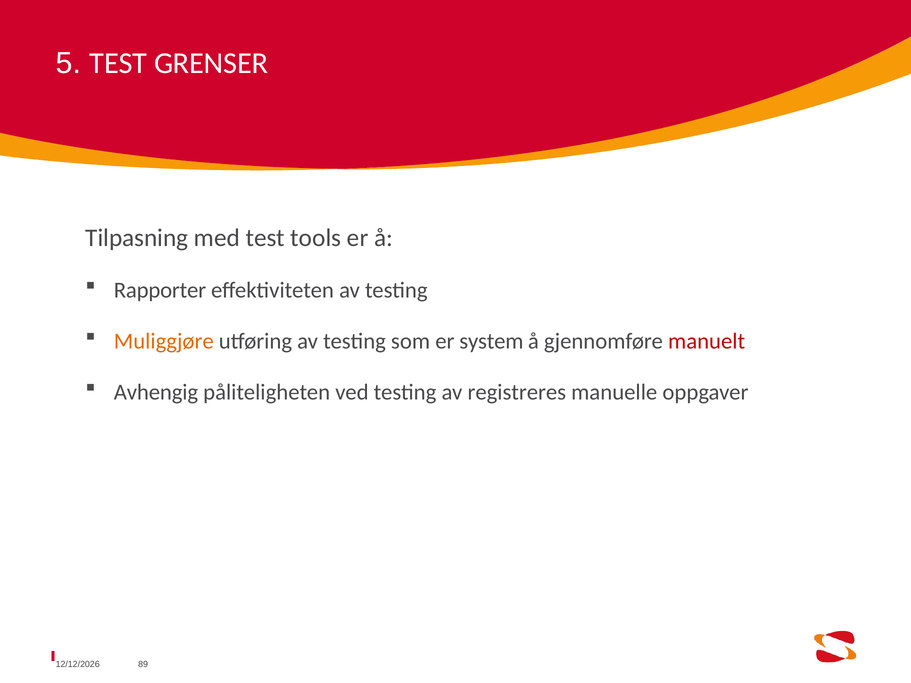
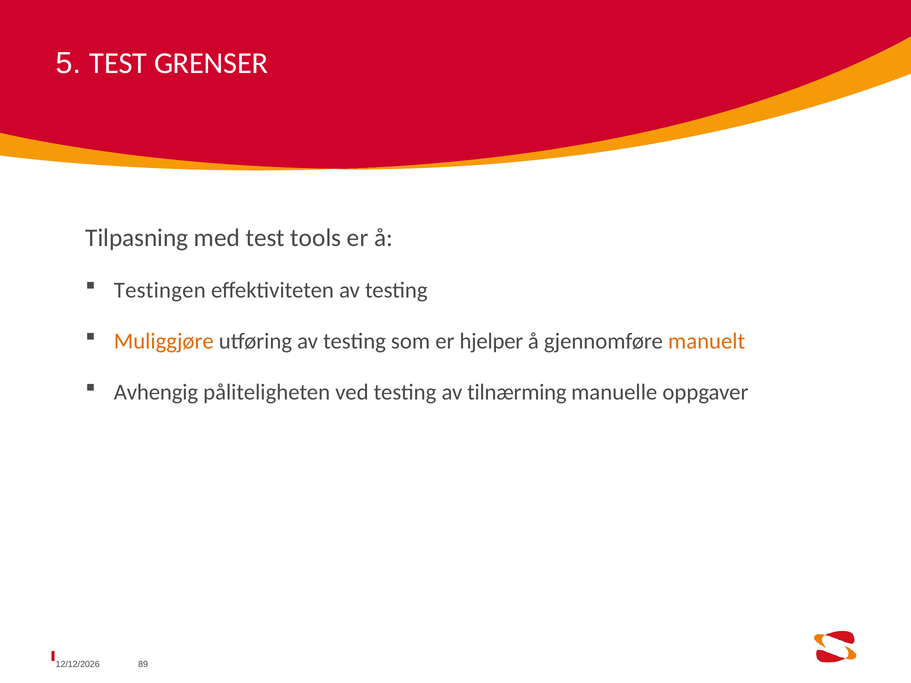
Rapporter: Rapporter -> Testingen (160, 290)
system: system -> hjelper (491, 341)
manuelt colour: red -> orange (707, 341)
registreres: registreres -> tilnærming (517, 392)
